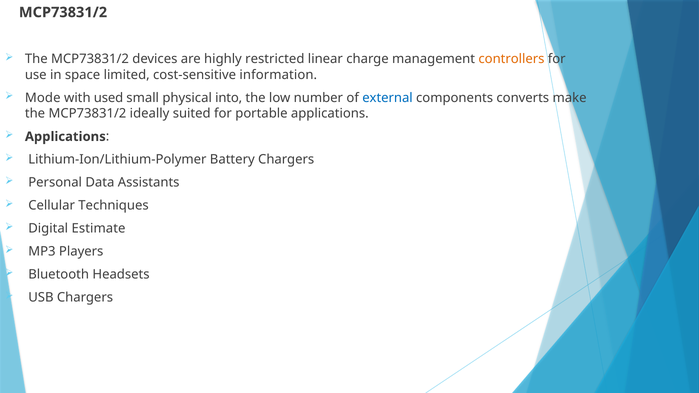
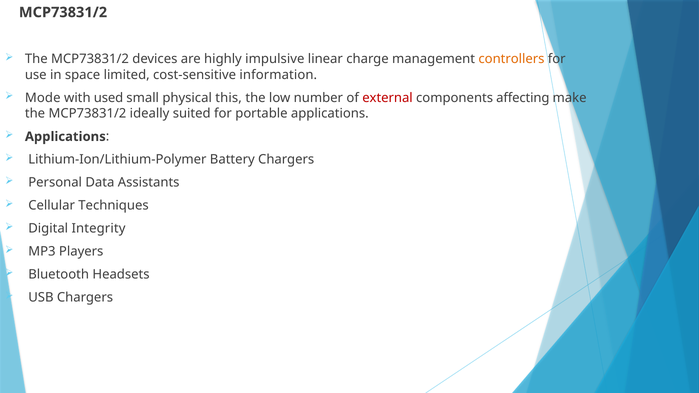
restricted: restricted -> impulsive (275, 59)
into: into -> this (229, 98)
external colour: blue -> red (387, 98)
converts: converts -> affecting (523, 98)
Estimate: Estimate -> Integrity (98, 229)
